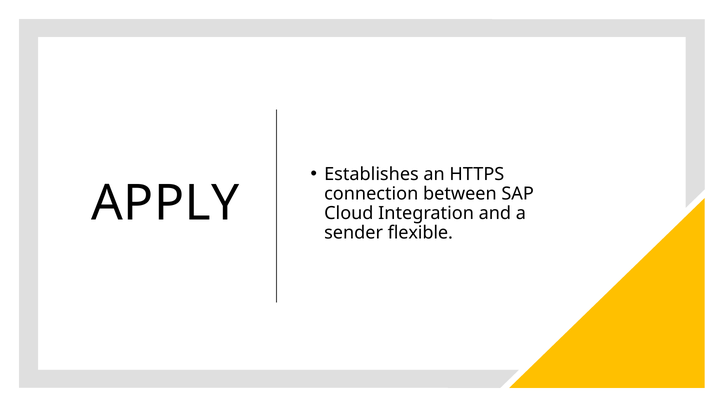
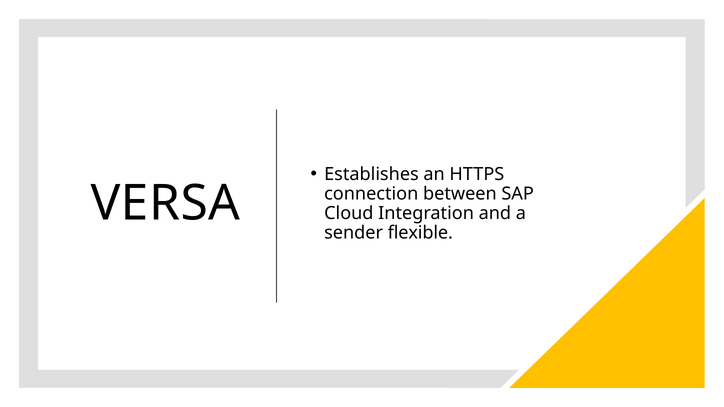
APPLY: APPLY -> VERSA (165, 203)
